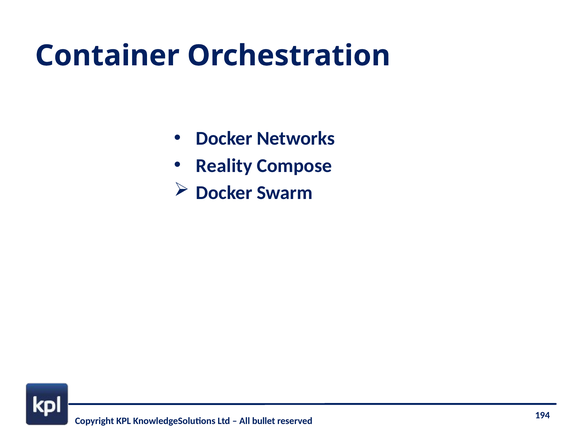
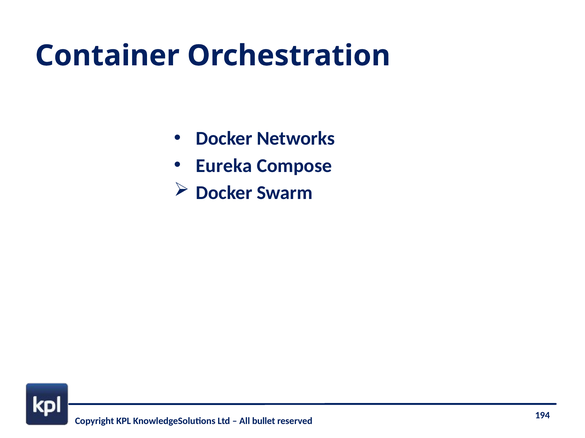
Reality: Reality -> Eureka (224, 166)
